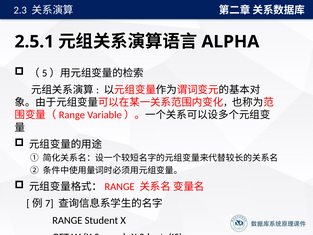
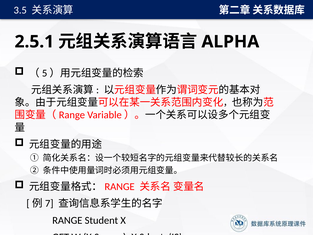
2.3: 2.3 -> 3.5 (20, 10)
